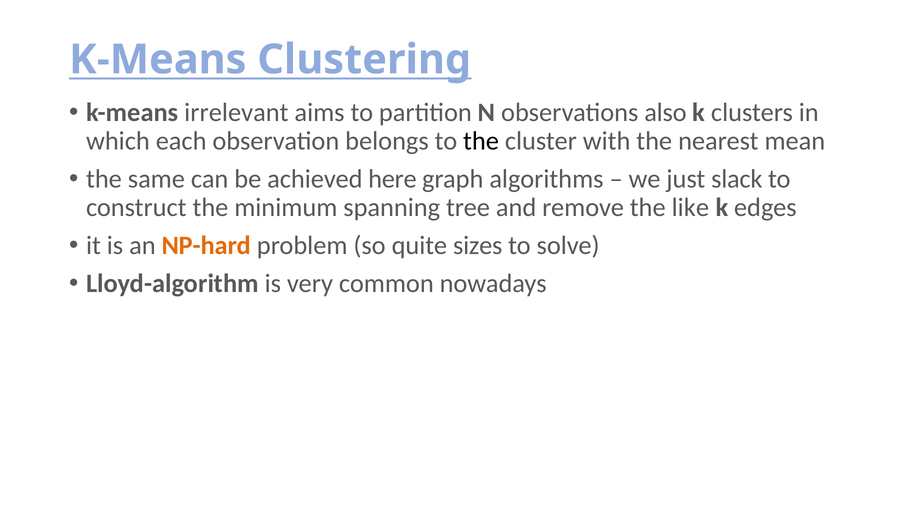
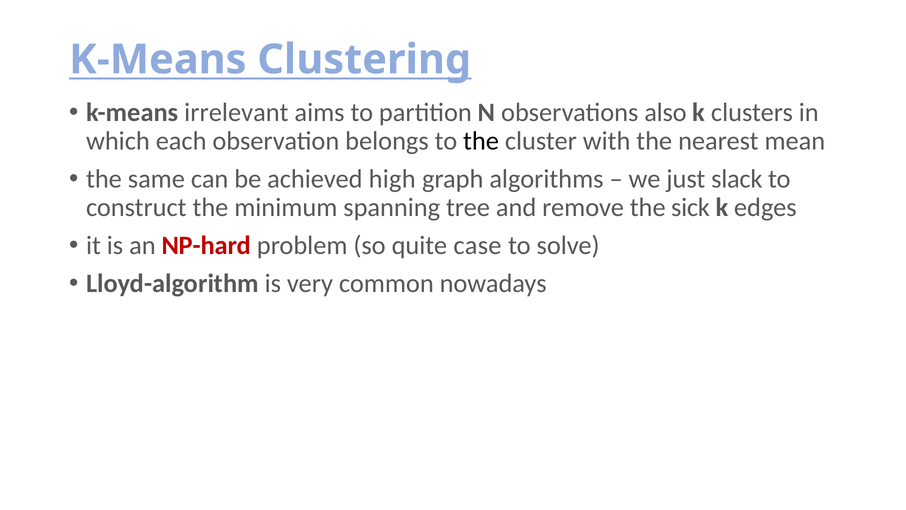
here: here -> high (392, 179)
like: like -> sick (690, 207)
NP-hard colour: orange -> red (206, 245)
sizes: sizes -> case (477, 245)
